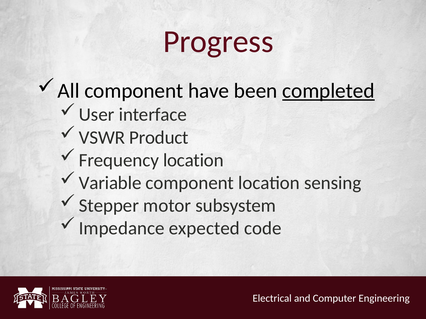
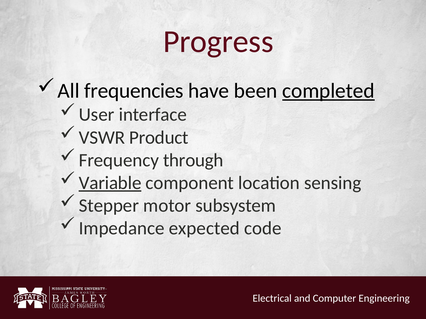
All component: component -> frequencies (134, 91)
Frequency location: location -> through (193, 160)
Variable underline: none -> present (110, 183)
